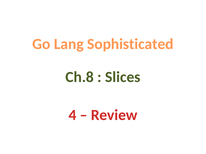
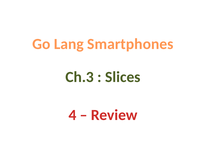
Sophisticated: Sophisticated -> Smartphones (130, 44)
Ch.8: Ch.8 -> Ch.3 (80, 77)
